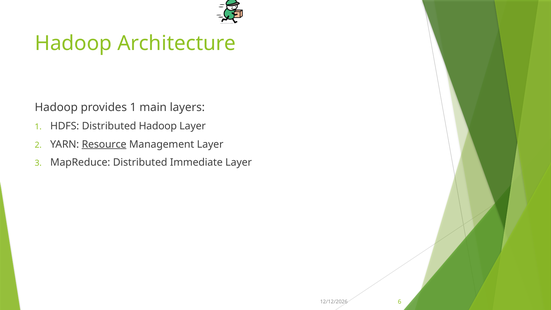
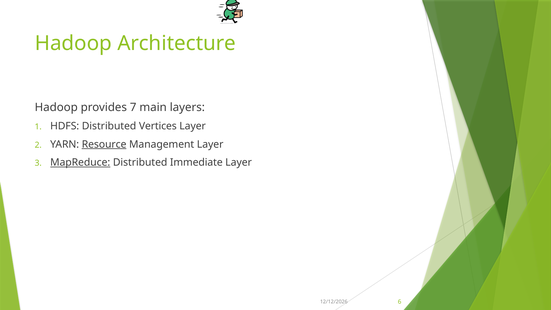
provides 1: 1 -> 7 (133, 107)
Distributed Hadoop: Hadoop -> Vertices (158, 126)
MapReduce underline: none -> present (80, 162)
